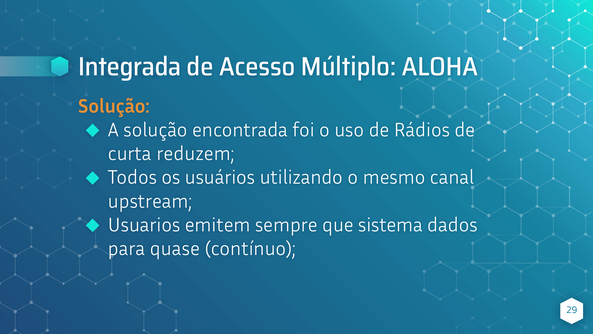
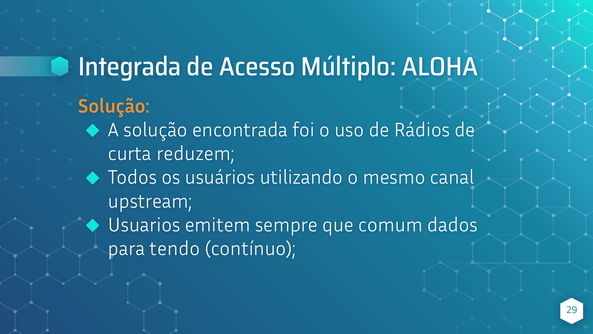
sistema: sistema -> comum (391, 225)
quase: quase -> tendo (175, 248)
